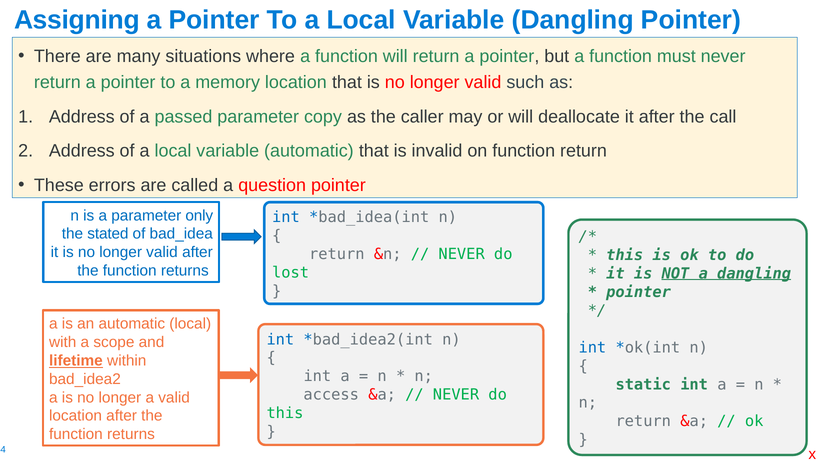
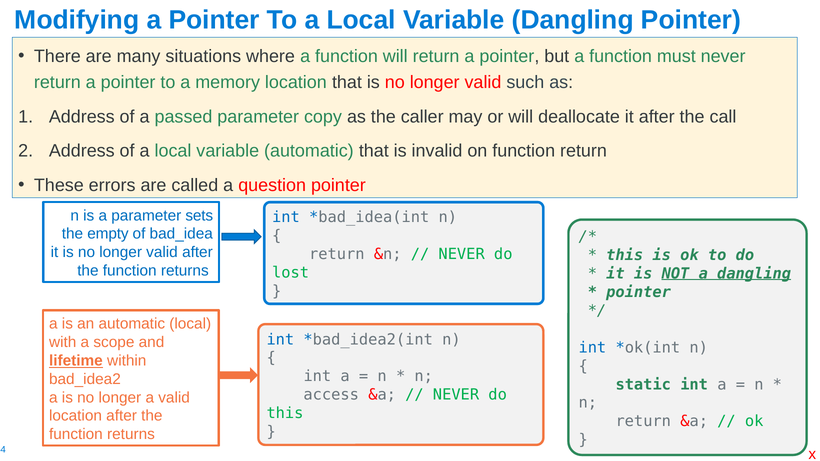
Assigning: Assigning -> Modifying (77, 20)
only: only -> sets (199, 216)
stated: stated -> empty (108, 234)
